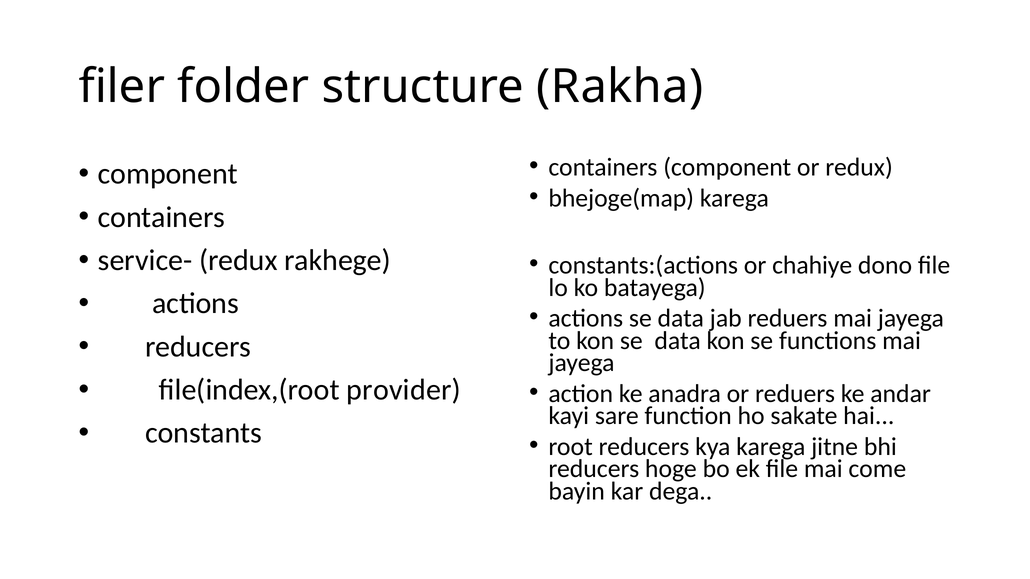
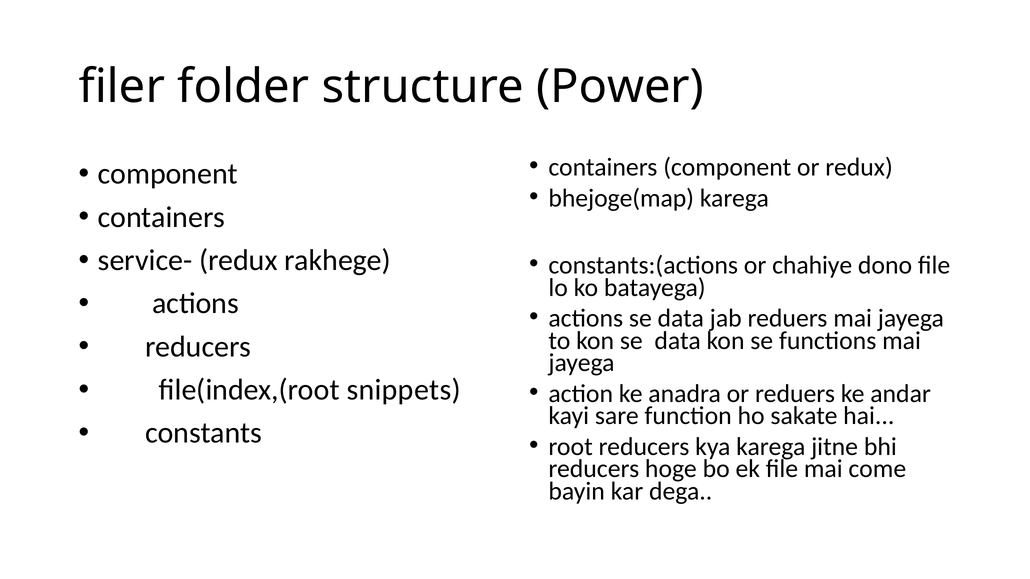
Rakha: Rakha -> Power (620, 87)
provider: provider -> snippets (404, 390)
